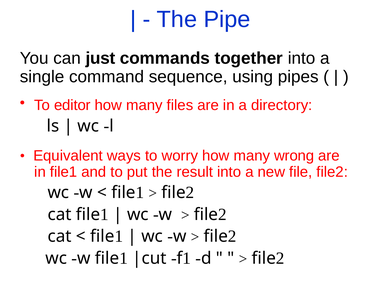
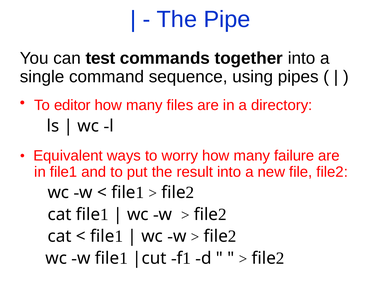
just: just -> test (100, 58)
wrong: wrong -> failure (294, 156)
